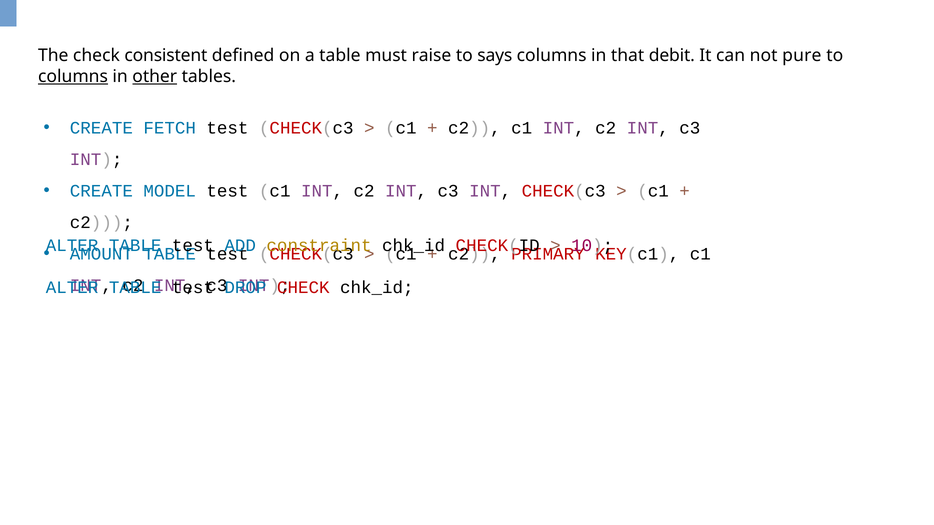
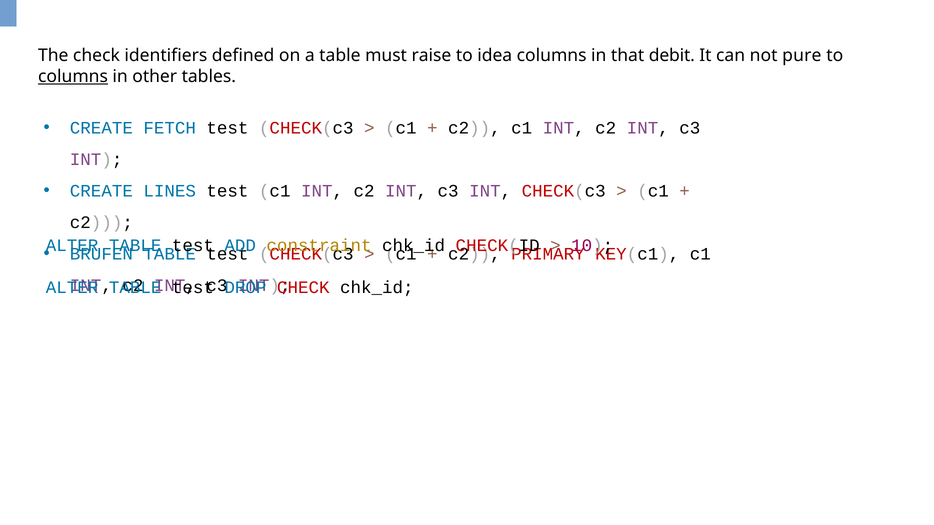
consistent: consistent -> identifiers (166, 55)
says: says -> idea (495, 55)
other underline: present -> none (155, 76)
MODEL: MODEL -> LINES (170, 191)
AMOUNT: AMOUNT -> BRUFEN (101, 254)
